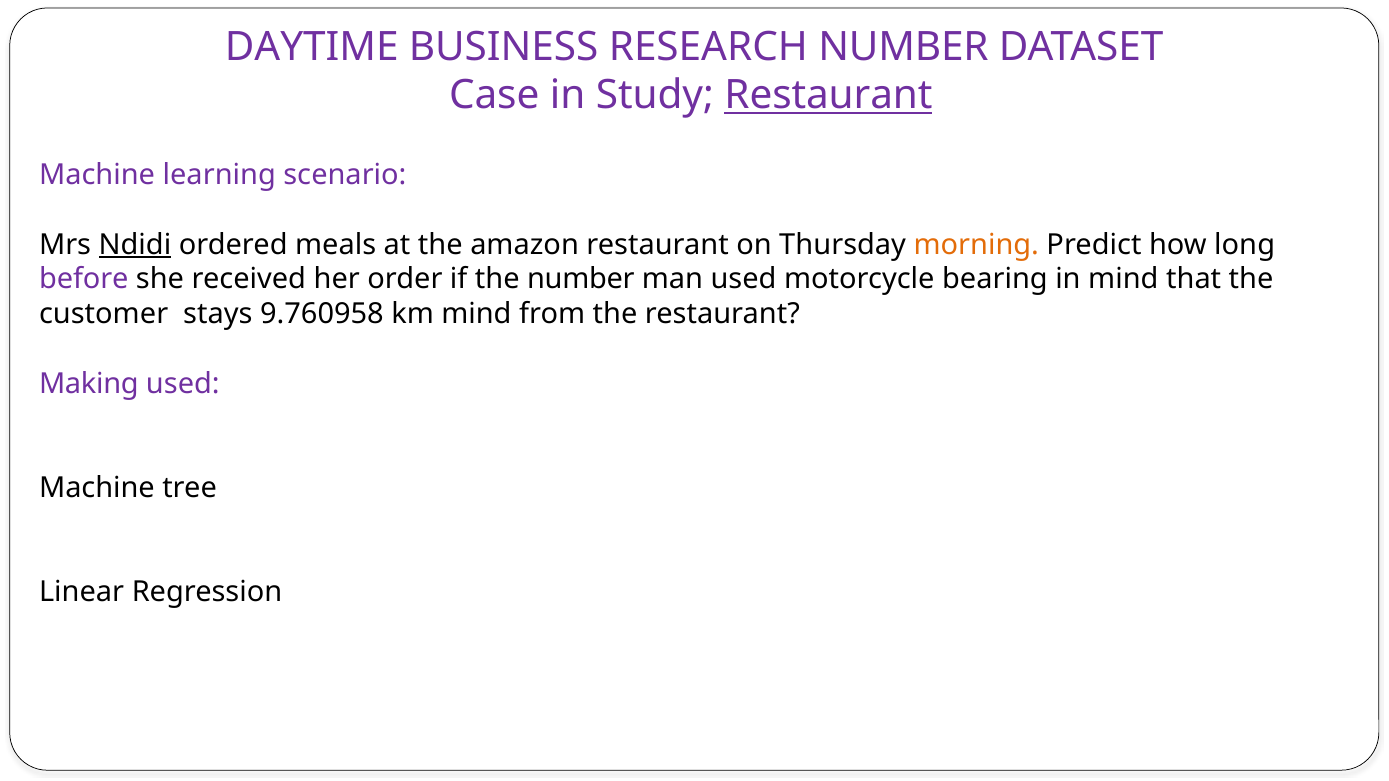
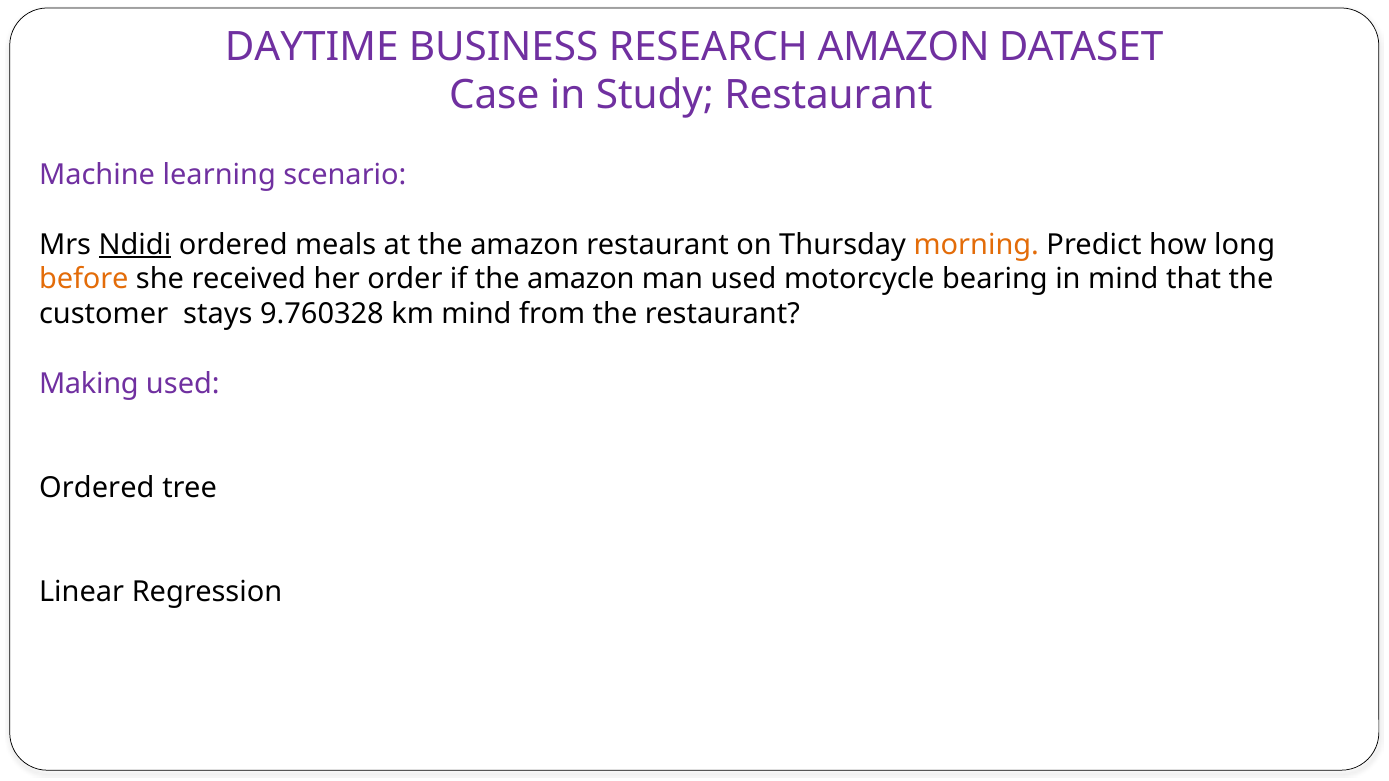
RESEARCH NUMBER: NUMBER -> AMAZON (904, 47)
Restaurant underline: present -> none (828, 95)
before colour: purple -> orange (84, 279)
if the number: number -> amazon (581, 279)
9.760958: 9.760958 -> 9.760328 (322, 314)
Machine: Machine -> Ordered (97, 488)
